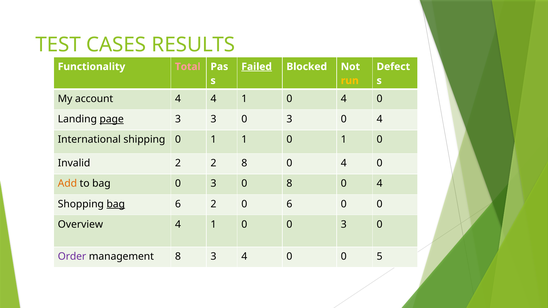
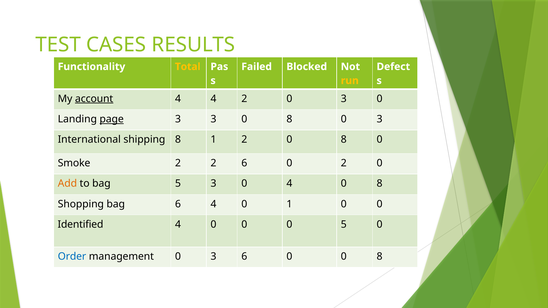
Total colour: pink -> yellow (188, 67)
Failed underline: present -> none (257, 67)
account underline: none -> present (94, 99)
4 4 1: 1 -> 2 (244, 99)
4: 4 -> 3 (344, 99)
3 0 3: 3 -> 8 (289, 119)
4: 4 -> 3 (380, 119)
shipping 0: 0 -> 8 (178, 140)
1 1: 1 -> 2 (244, 140)
1: 1 -> 8 (344, 140)
Invalid: Invalid -> Smoke (74, 163)
2 8: 8 -> 6 (244, 163)
4: 4 -> 2 (344, 163)
bag 0: 0 -> 5 (178, 184)
0 8: 8 -> 4 (289, 184)
4: 4 -> 8 (380, 184)
bag underline: present -> none (116, 204)
6 2: 2 -> 4 (213, 204)
0 6: 6 -> 1 (289, 204)
Overview: Overview -> Identified (80, 225)
1: 1 -> 0 (213, 225)
0 0 3: 3 -> 5 (344, 225)
Order colour: purple -> blue (72, 257)
management 8: 8 -> 0 (178, 257)
3 4: 4 -> 6 (244, 257)
0 0 5: 5 -> 8 (380, 257)
